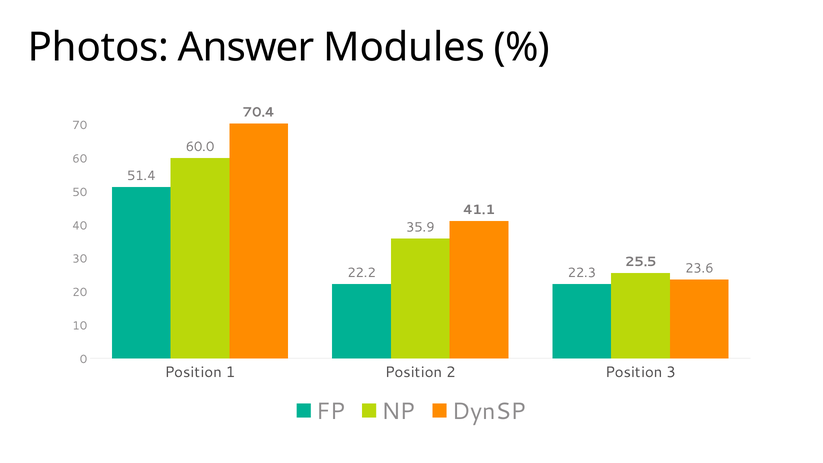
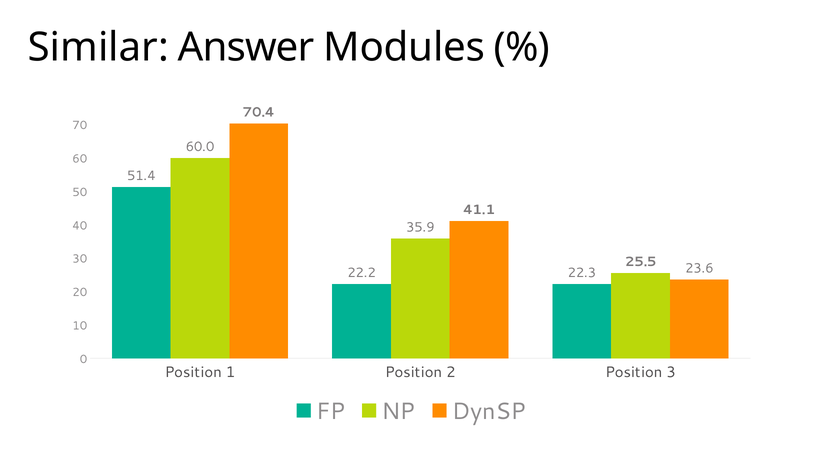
Photos: Photos -> Similar (98, 47)
